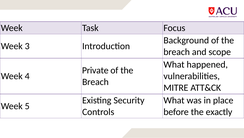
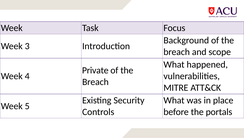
exactly: exactly -> portals (219, 111)
